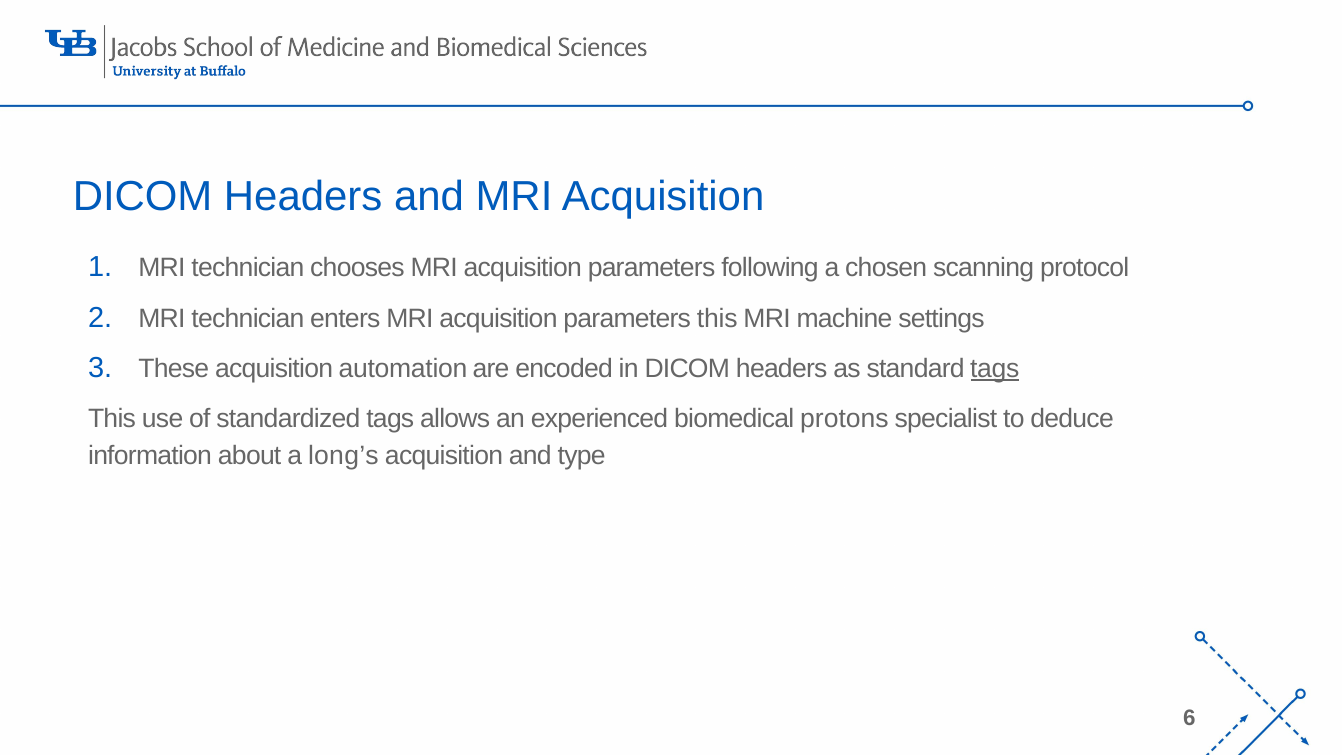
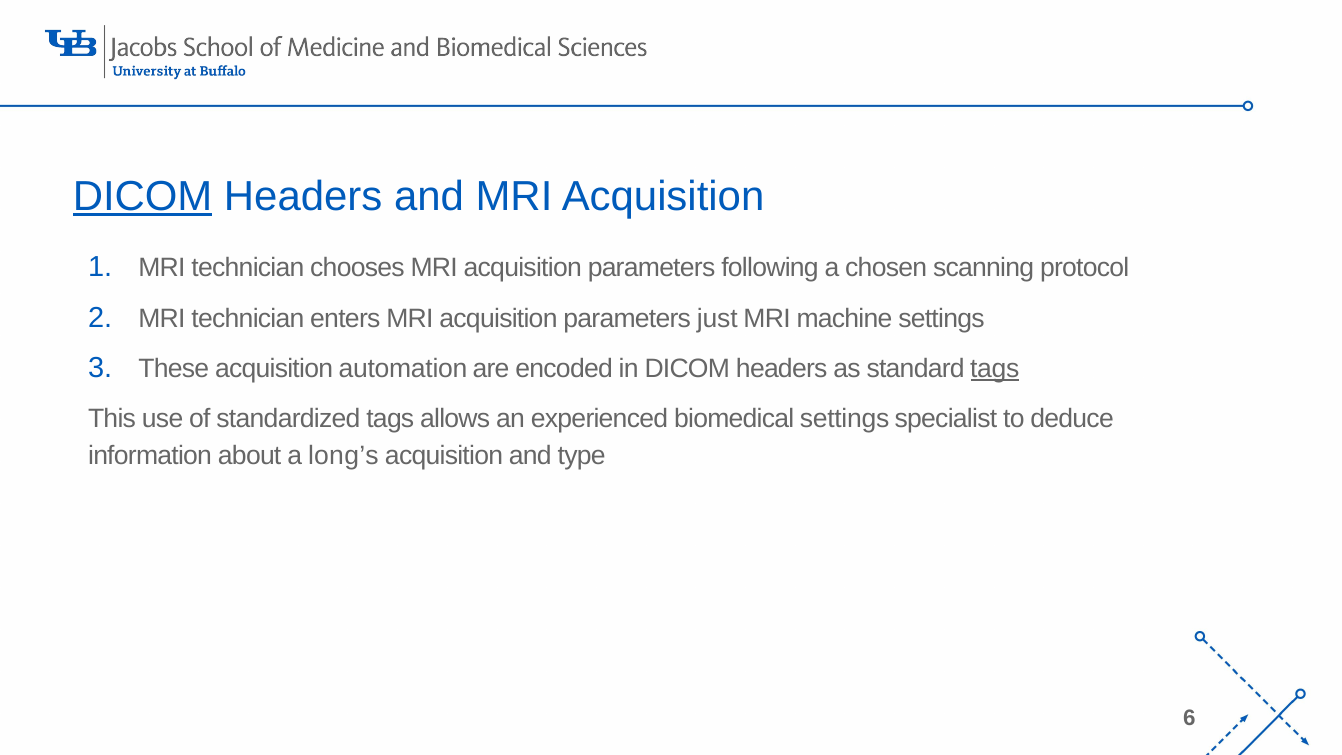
DICOM underline: none -> present (143, 196)
parameters this: this -> just (717, 318)
biomedical protons: protons -> settings (845, 419)
